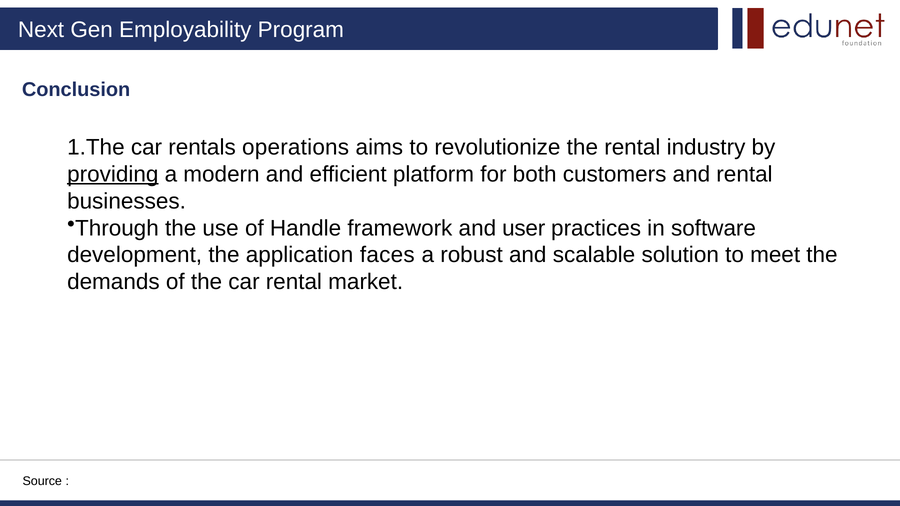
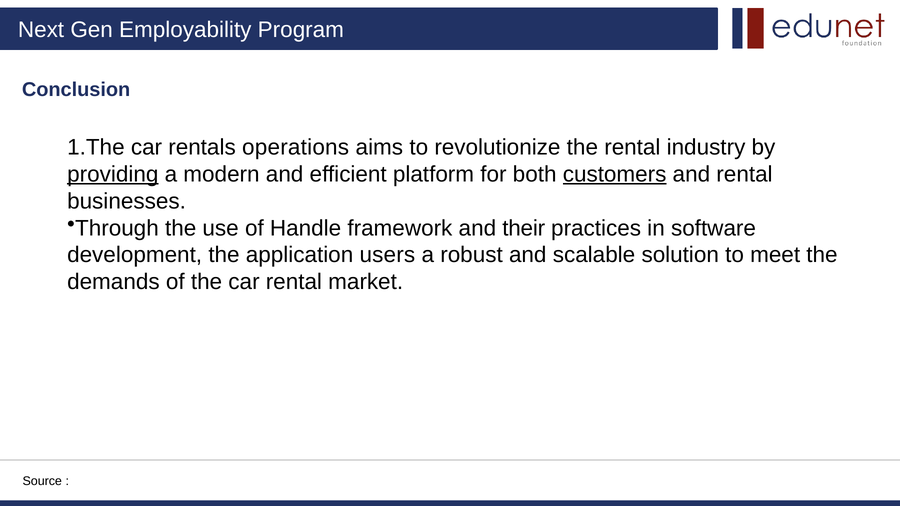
customers underline: none -> present (615, 174)
user: user -> their (524, 228)
faces: faces -> users (387, 255)
